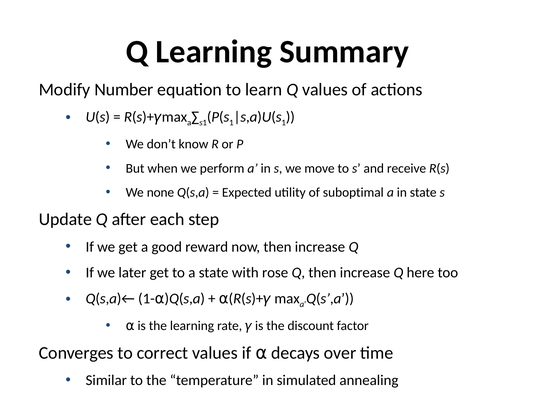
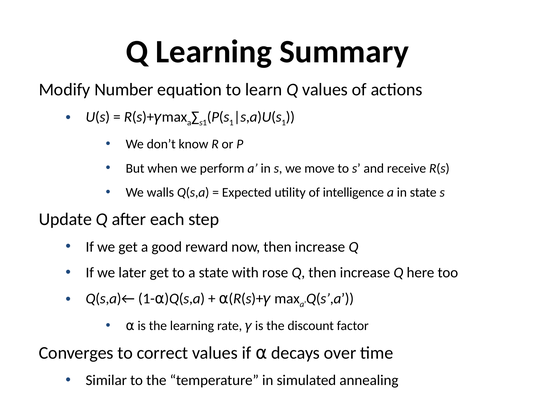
none: none -> walls (160, 192)
suboptimal: suboptimal -> intelligence (353, 192)
